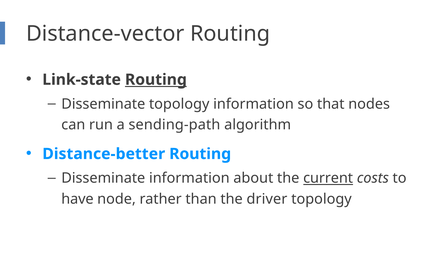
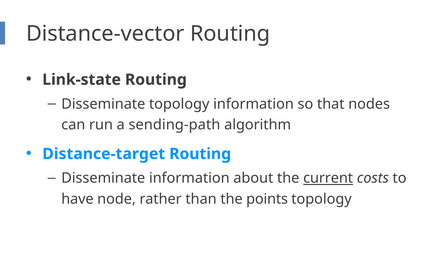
Routing underline: present -> none (156, 80)
Distance-better: Distance-better -> Distance-target (104, 154)
driver: driver -> points (267, 199)
